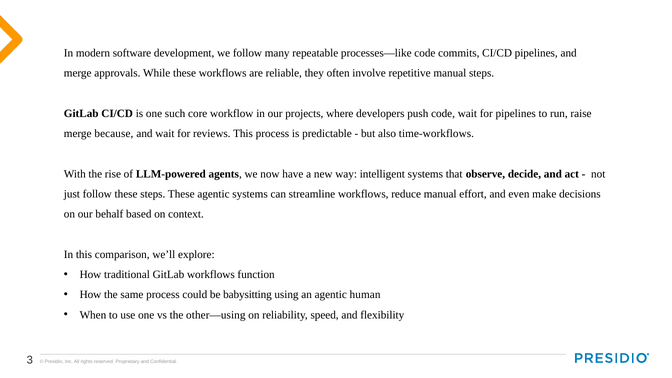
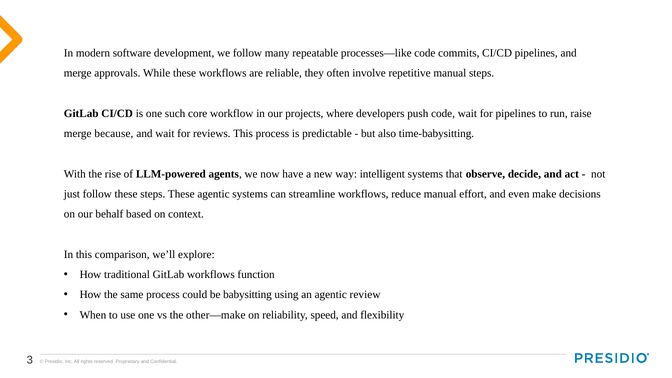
time-workflows: time-workflows -> time-babysitting (436, 134)
human: human -> review (365, 295)
other—using: other—using -> other—make (216, 315)
